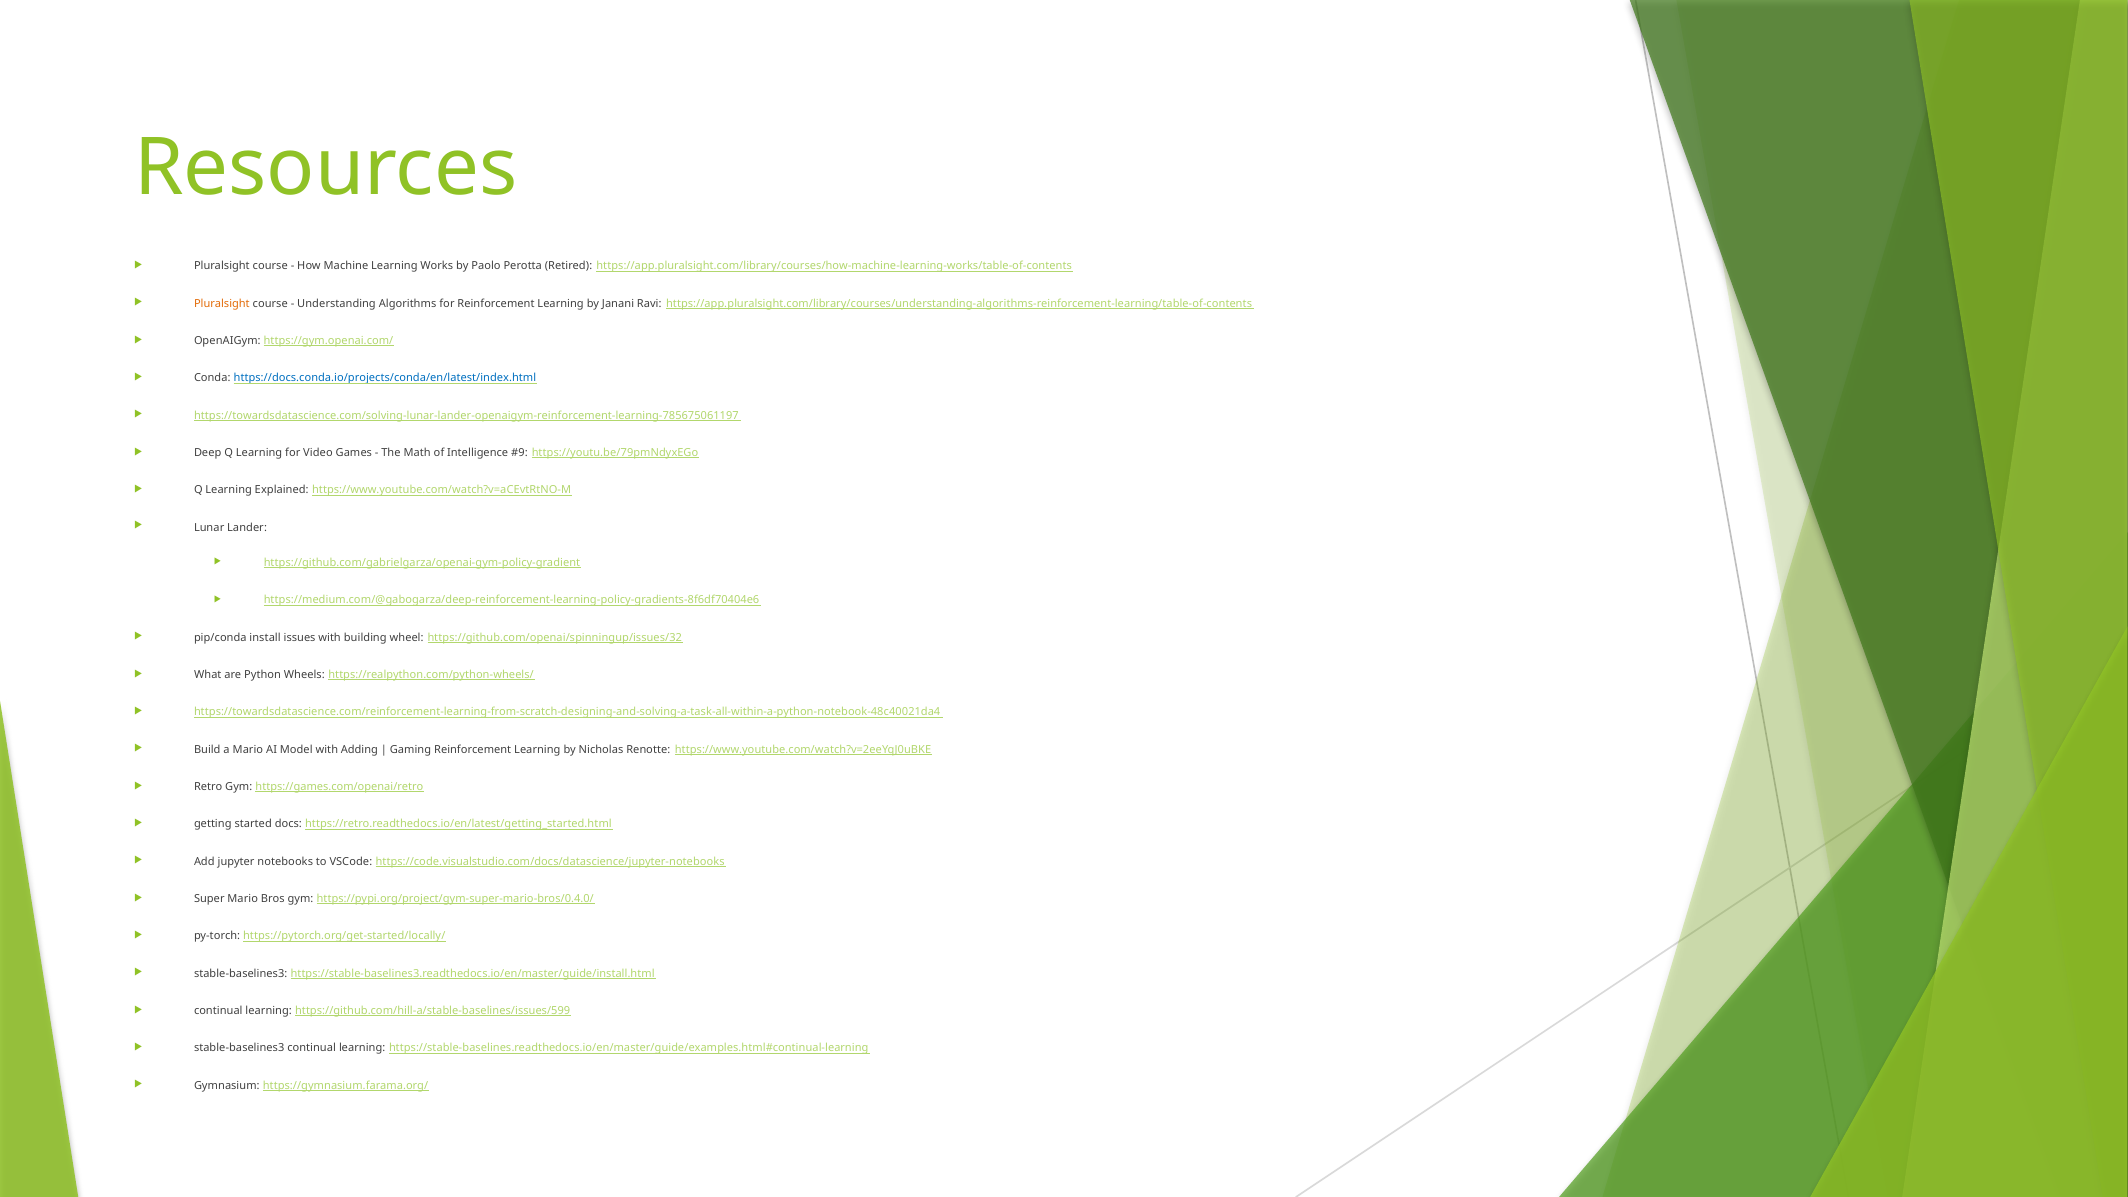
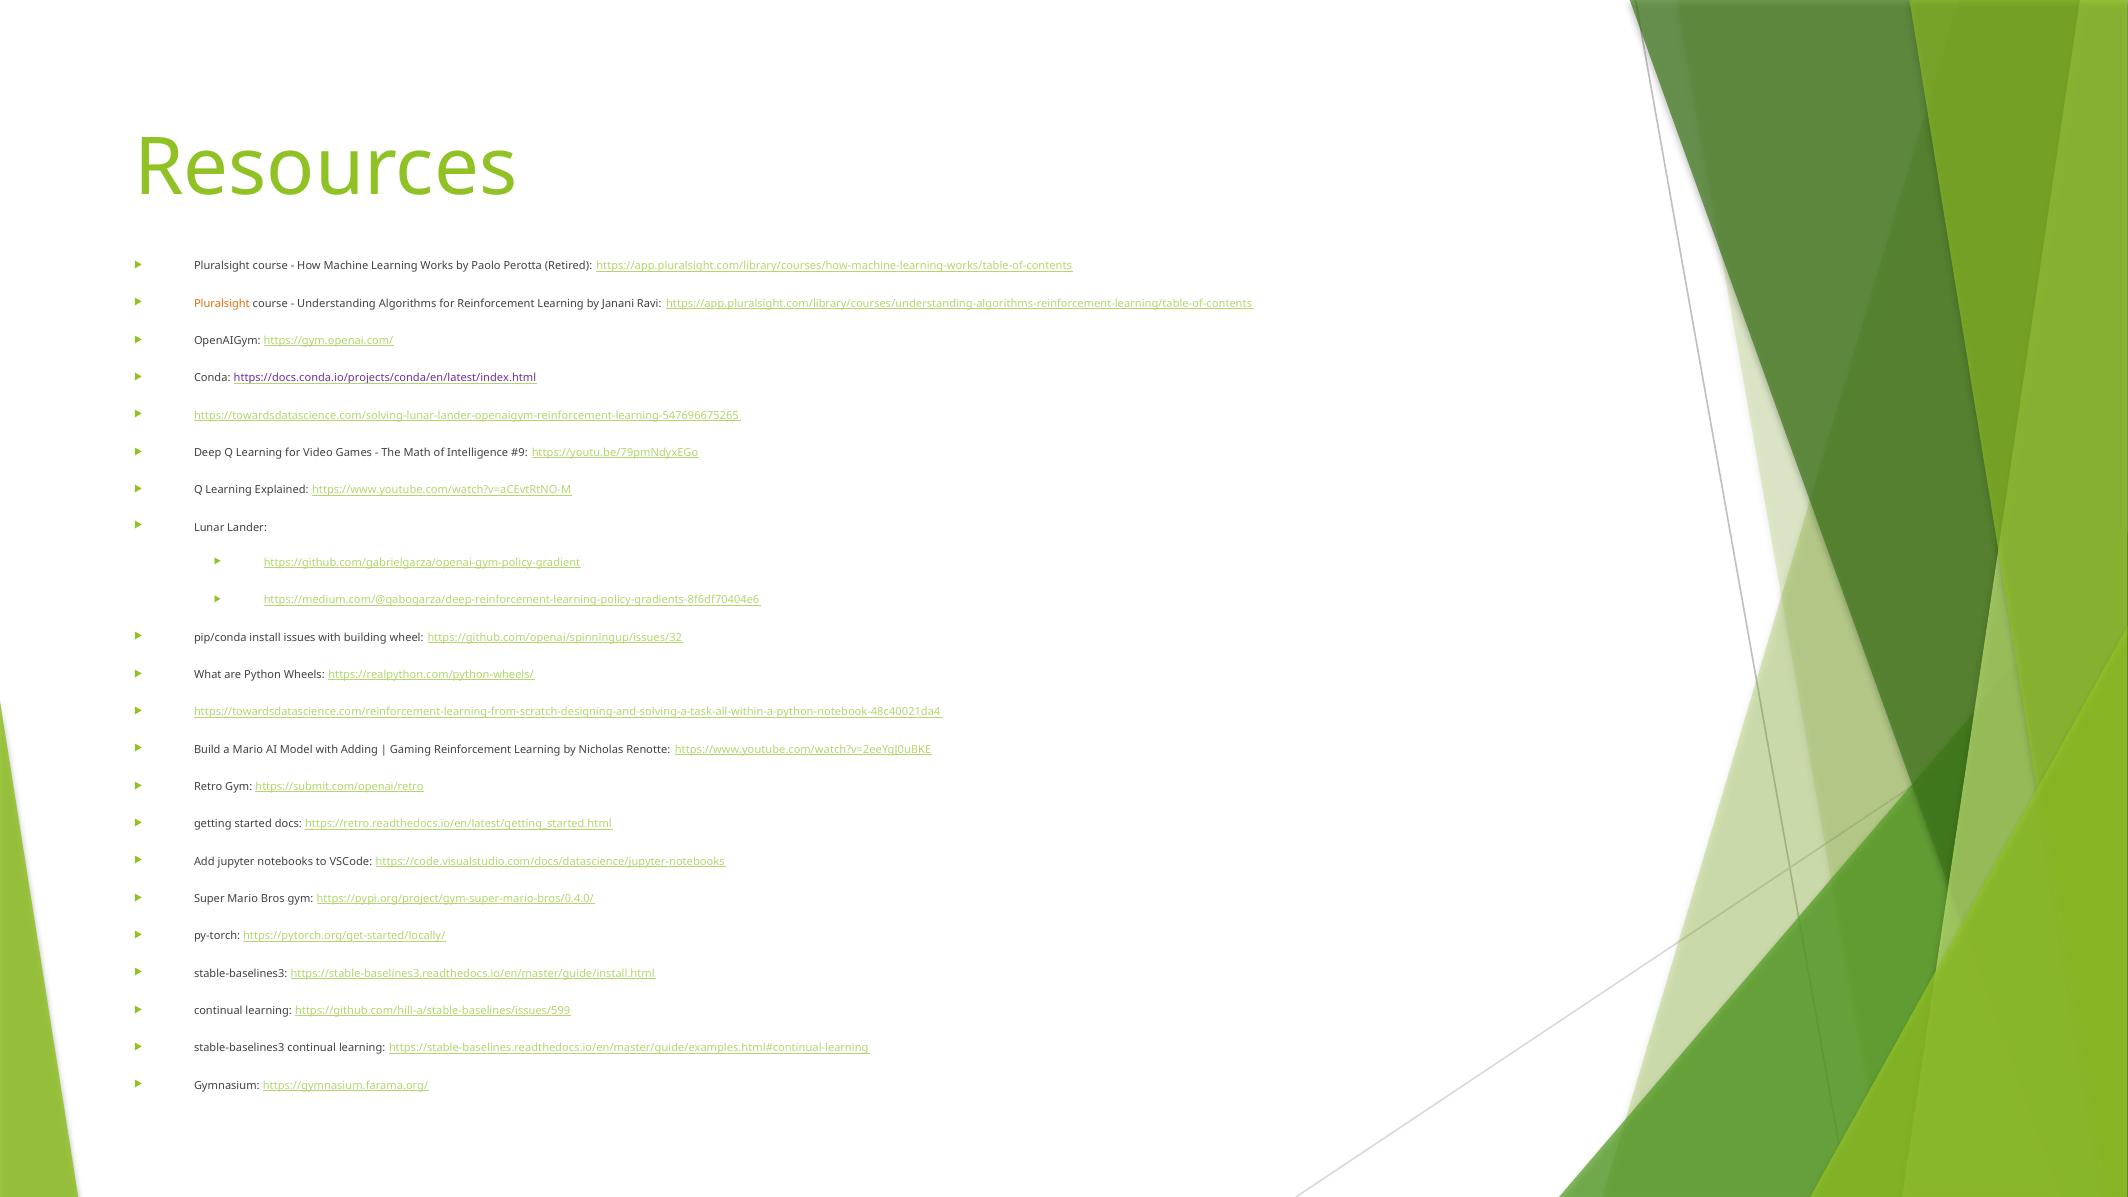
https://docs.conda.io/projects/conda/en/latest/index.html colour: blue -> purple (385, 378)
https://towardsdatascience.com/solving-lunar-lander-openaigym-reinforcement-learning-785675061197: https://towardsdatascience.com/solving-lunar-lander-openaigym-reinforcement-learning-785675061197 -> https://towardsdatascience.com/solving-lunar-lander-openaigym-reinforcement-learning-547696675265 (466, 415)
https://games.com/openai/retro: https://games.com/openai/retro -> https://submit.com/openai/retro (339, 787)
